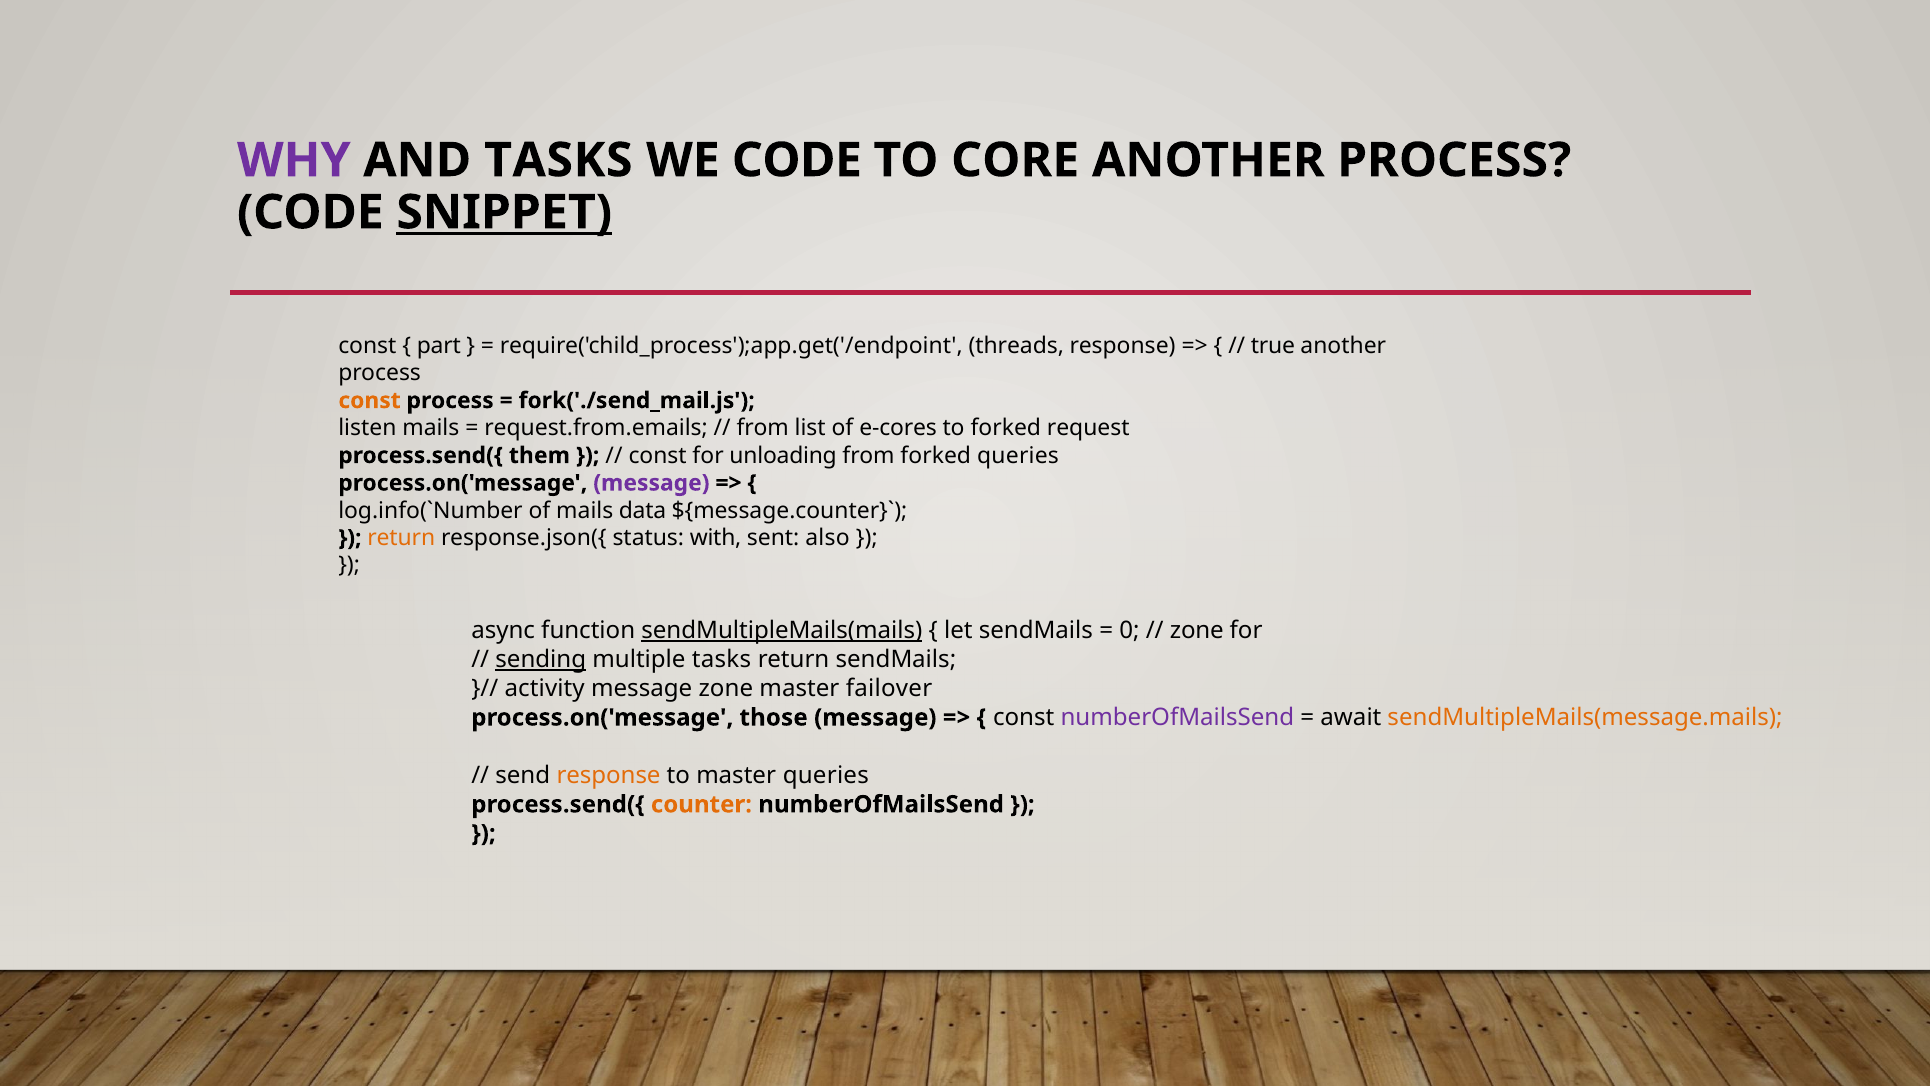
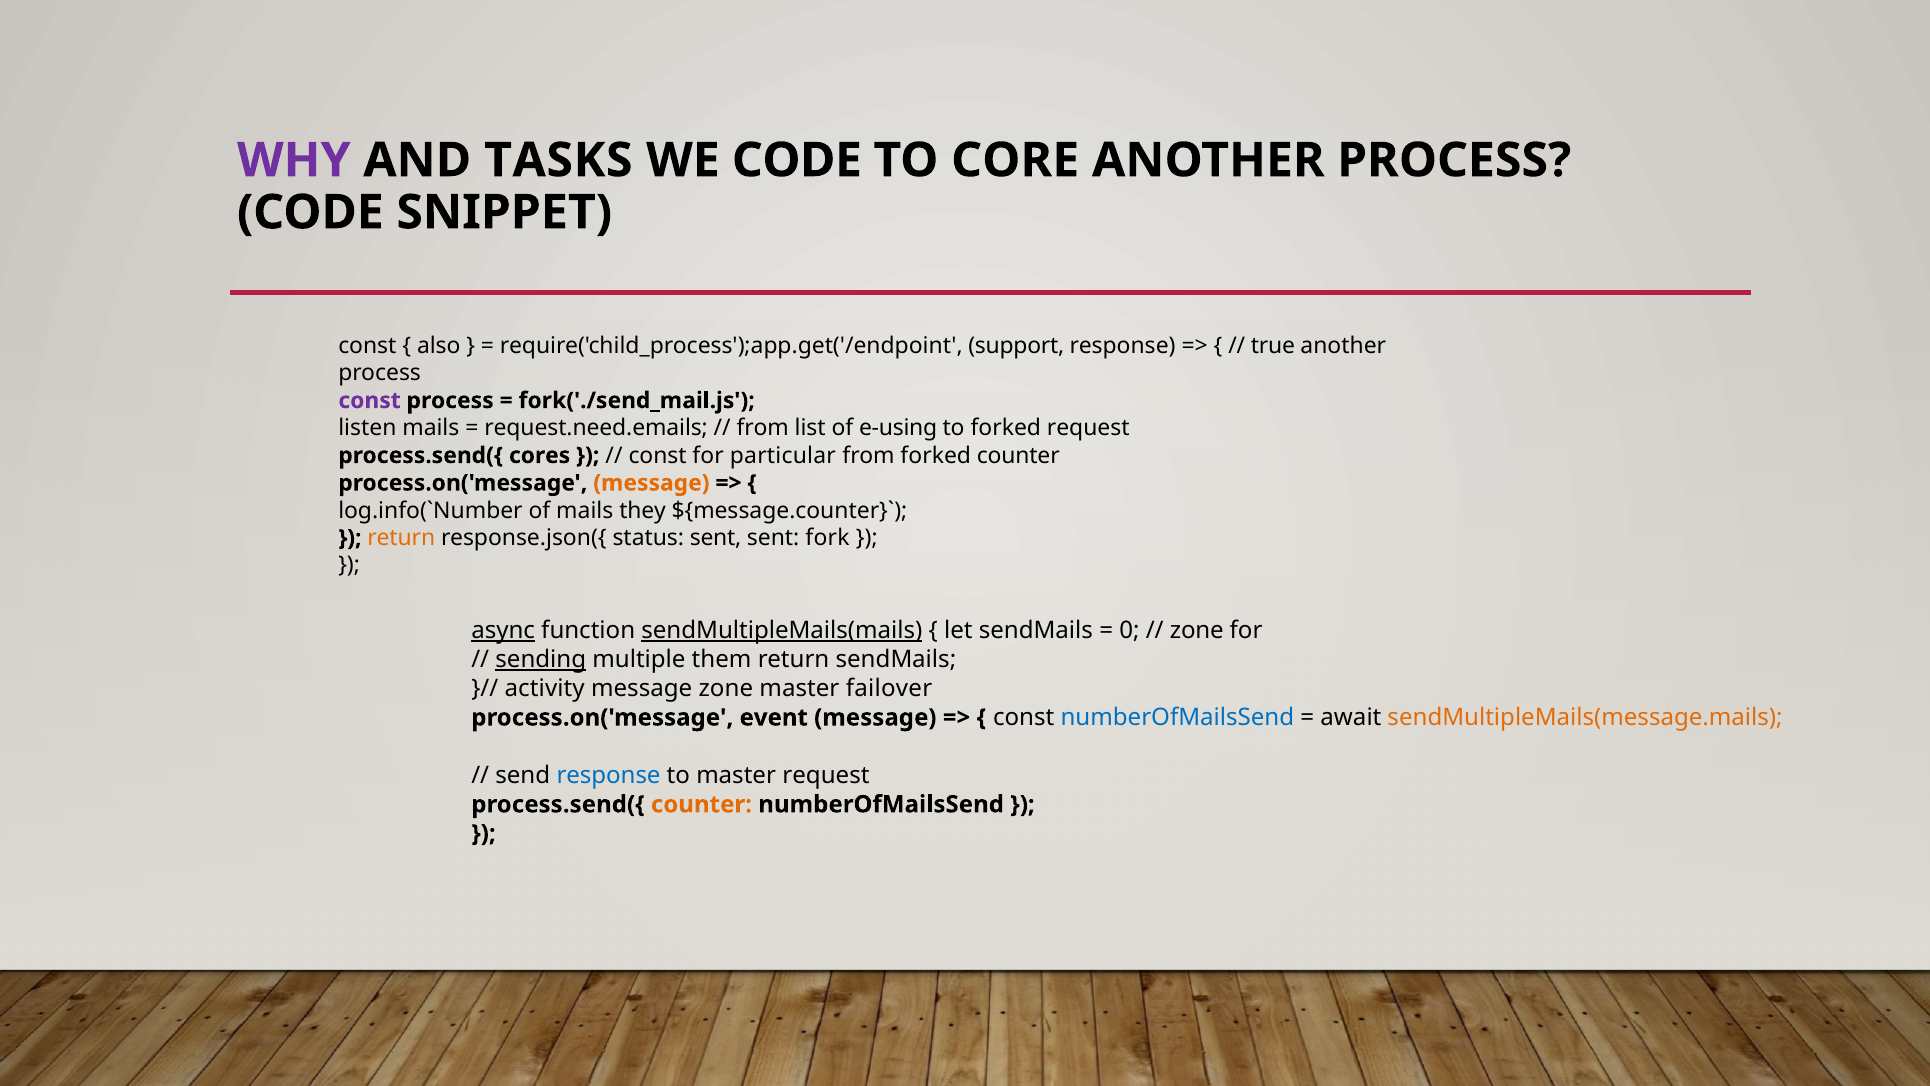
SNIPPET underline: present -> none (504, 212)
part: part -> also (439, 345)
threads: threads -> support (1016, 345)
const colour: orange -> purple (369, 400)
request.from.emails: request.from.emails -> request.need.emails (596, 428)
e-cores: e-cores -> e-using (898, 428)
them: them -> cores (540, 455)
unloading: unloading -> particular (783, 455)
forked queries: queries -> counter (1018, 455)
message colour: purple -> orange (651, 483)
data: data -> they (643, 510)
status with: with -> sent (716, 538)
also: also -> fork (828, 538)
async underline: none -> present (503, 630)
multiple tasks: tasks -> them (722, 659)
those: those -> event (774, 717)
numberOfMailsSend colour: purple -> blue (1177, 717)
response colour: orange -> blue (609, 775)
master queries: queries -> request (826, 775)
